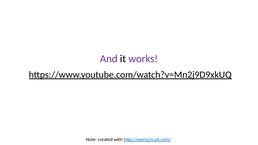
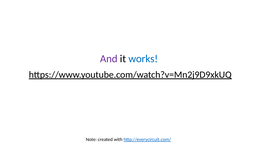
works colour: purple -> blue (143, 59)
